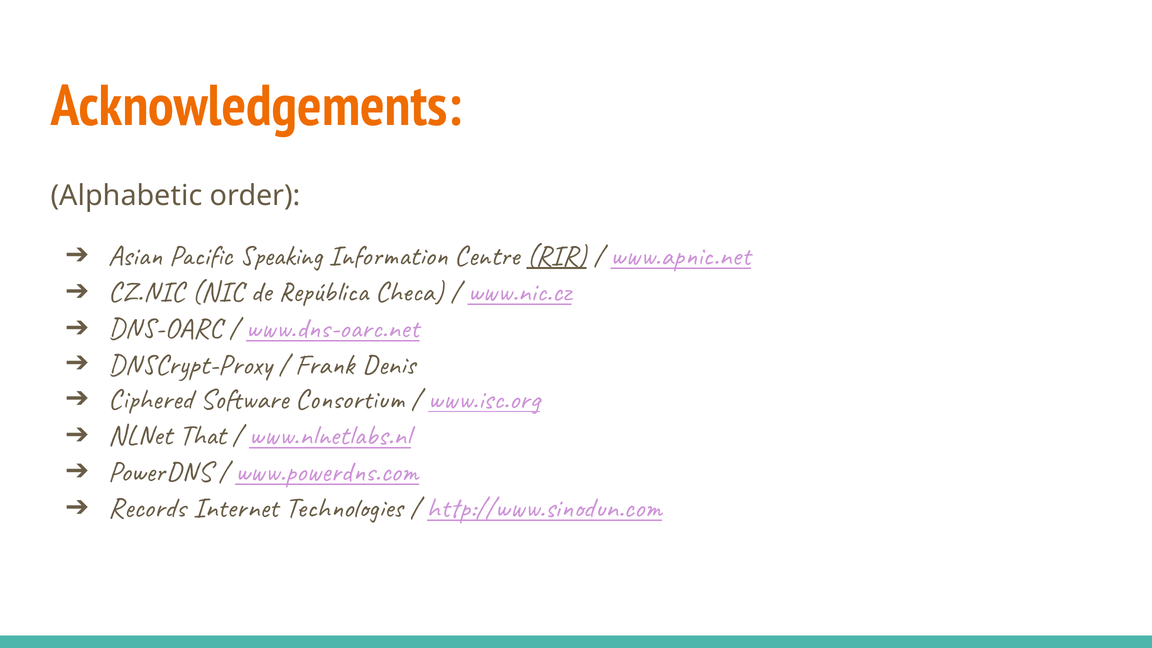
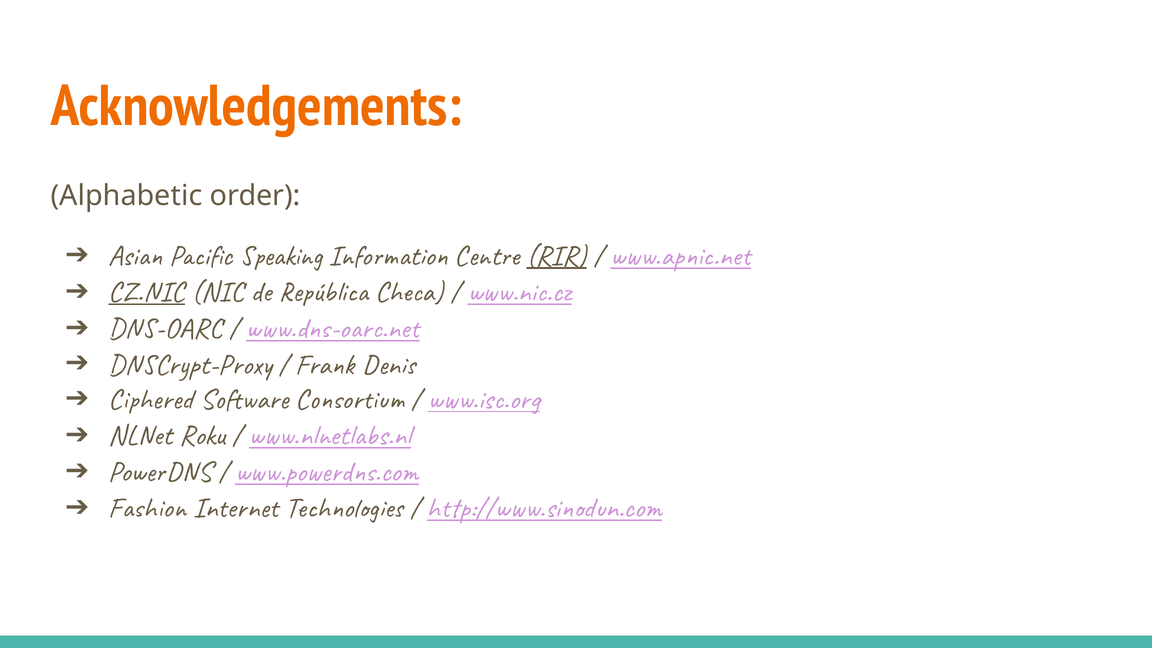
CZ.NIC underline: none -> present (147, 292)
That: That -> Roku (202, 435)
Records: Records -> Fashion (147, 508)
